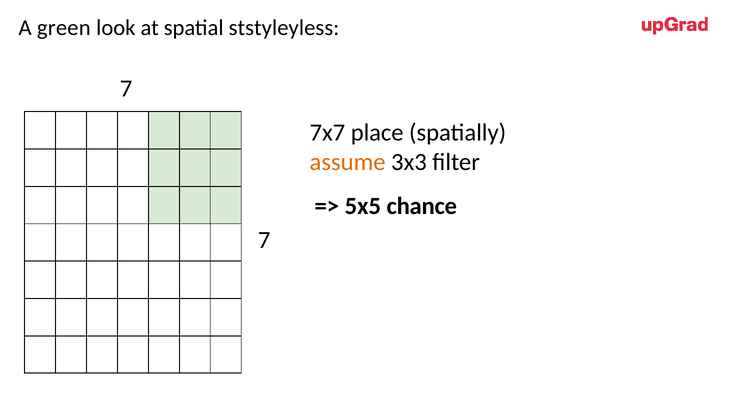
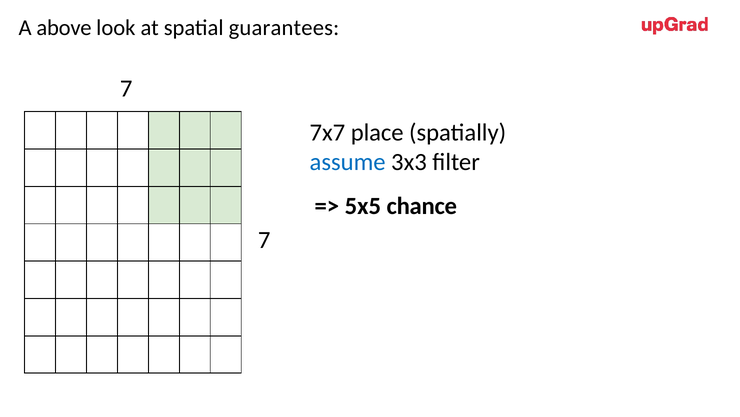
green: green -> above (64, 28)
ststyleyless: ststyleyless -> guarantees (284, 28)
assume colour: orange -> blue (348, 162)
